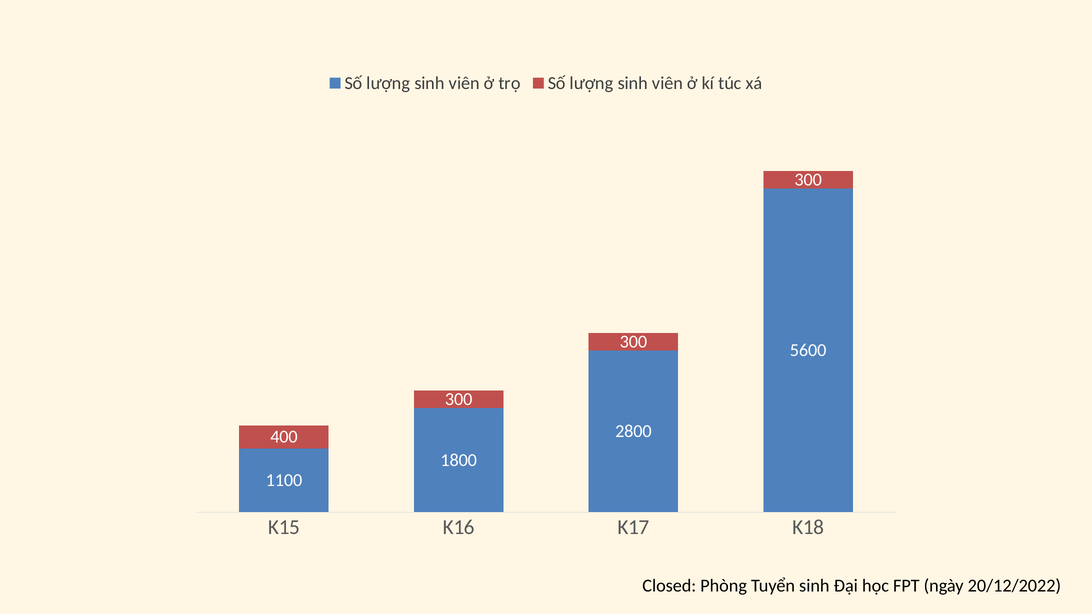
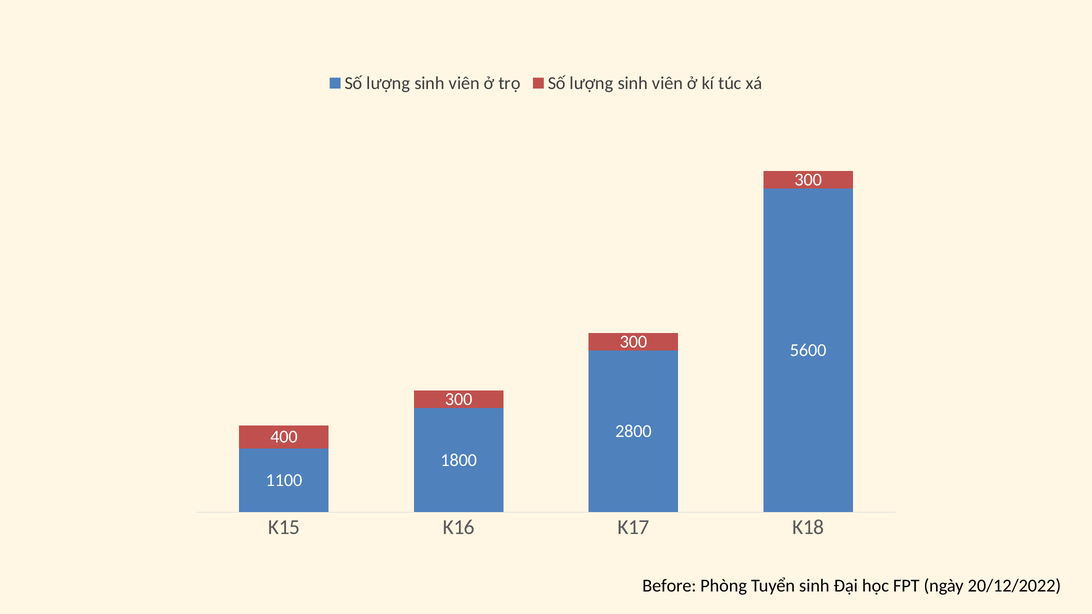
Closed: Closed -> Before (669, 586)
